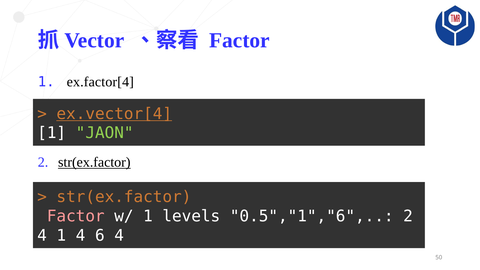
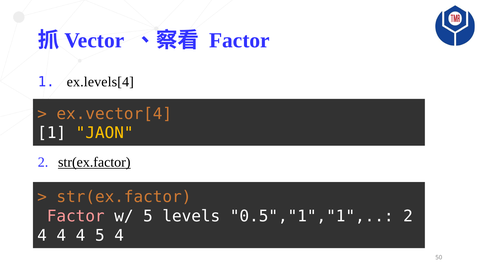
ex.factor[4: ex.factor[4 -> ex.levels[4 (100, 82)
ex.vector[4 underline: present -> none (114, 114)
JAON colour: light green -> yellow (105, 133)
w/ 1: 1 -> 5 (148, 216)
0.5","1","6: 0.5","1","6 -> 0.5","1","1 (312, 216)
1: 1 -> 4 (61, 235)
4 6: 6 -> 5 (100, 235)
